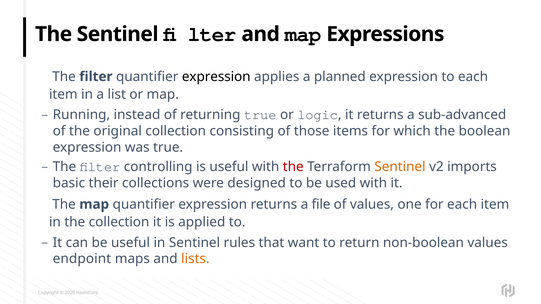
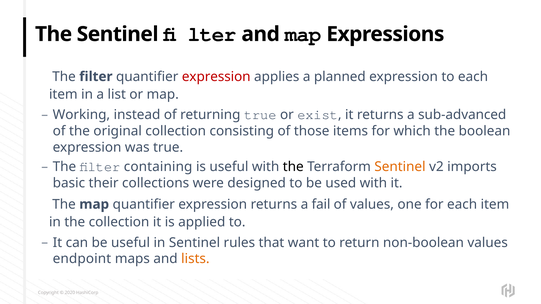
expression colour: black -> red (216, 77)
Running: Running -> Working (81, 115)
logic: logic -> exist (318, 115)
controlling: controlling -> containing (158, 167)
the colour: red -> black (293, 167)
file: file -> fail (321, 204)
